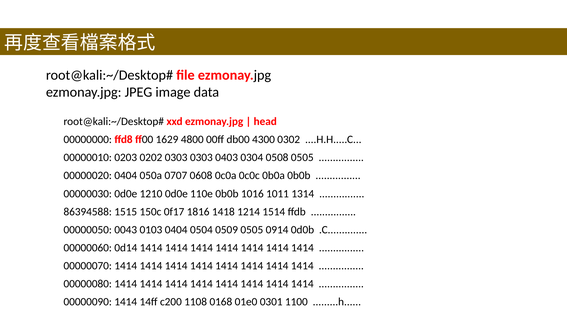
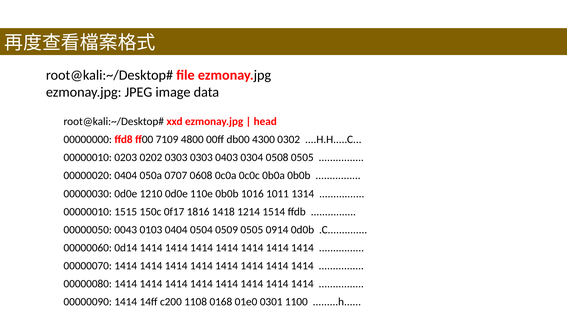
1629: 1629 -> 7109 (167, 140)
86394588: 86394588 -> 00000010 (88, 212)
